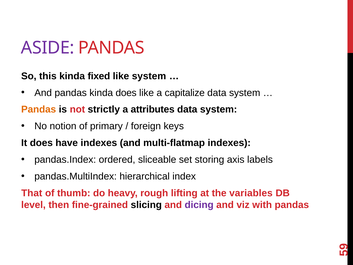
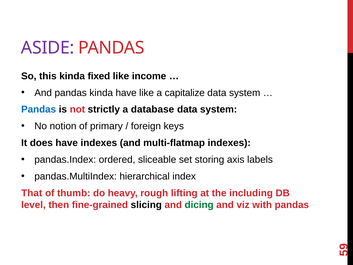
like system: system -> income (149, 76)
kinda does: does -> have (126, 93)
Pandas colour: orange -> blue (39, 109)
attributes: attributes -> database (153, 109)
variables: variables -> including (251, 193)
dicing colour: purple -> green (199, 205)
